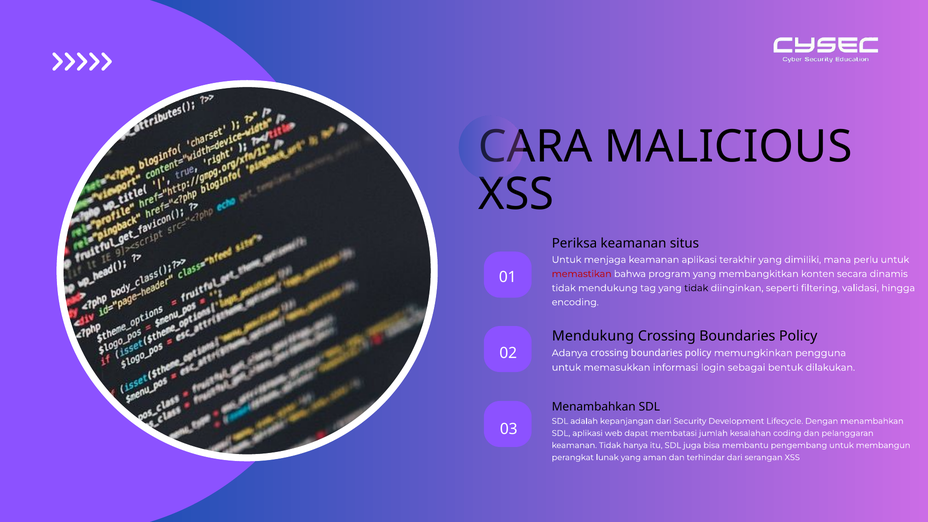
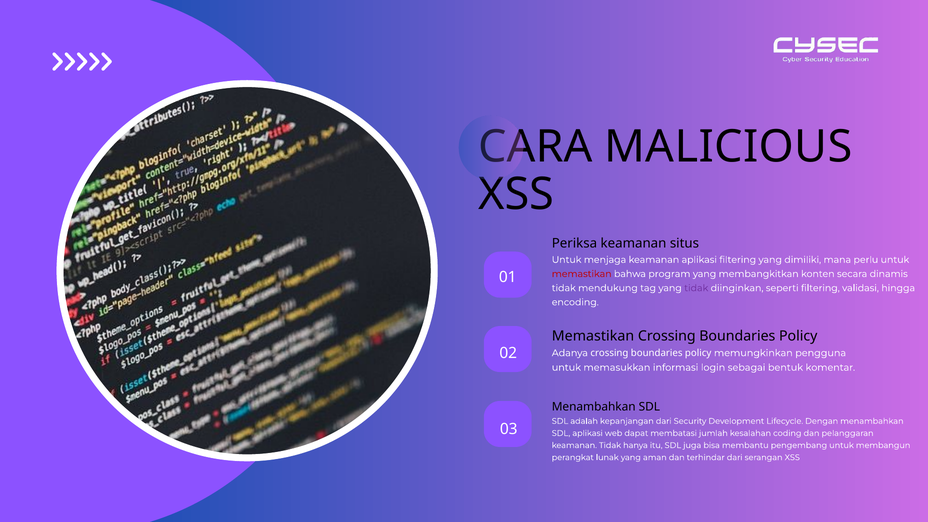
aplikasi terakhir: terakhir -> filtering (738, 260)
tidak colour: black -> purple (696, 288)
Mendukung: Mendukung -> Memastikan (593, 336)
dilakukan: dilakukan -> komentar (830, 367)
